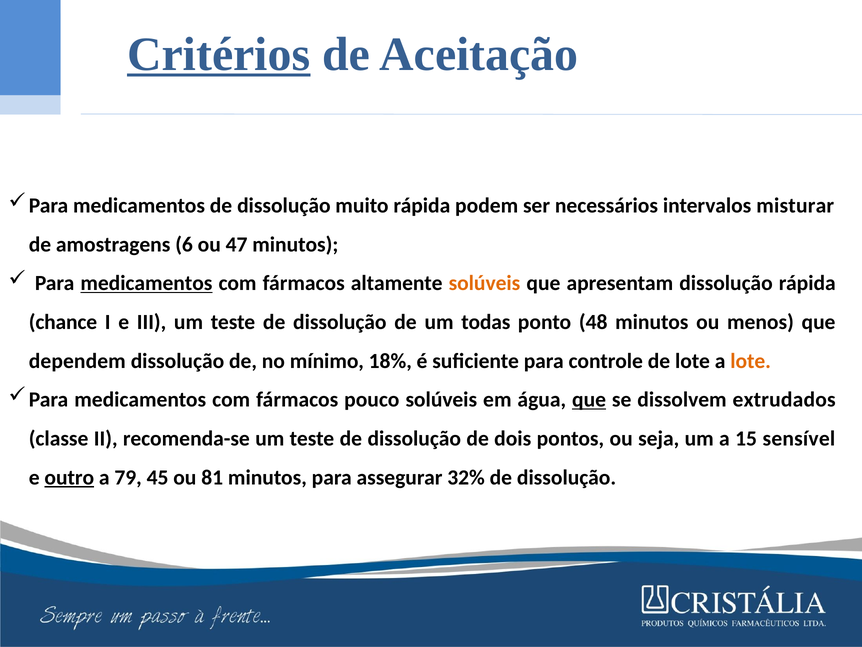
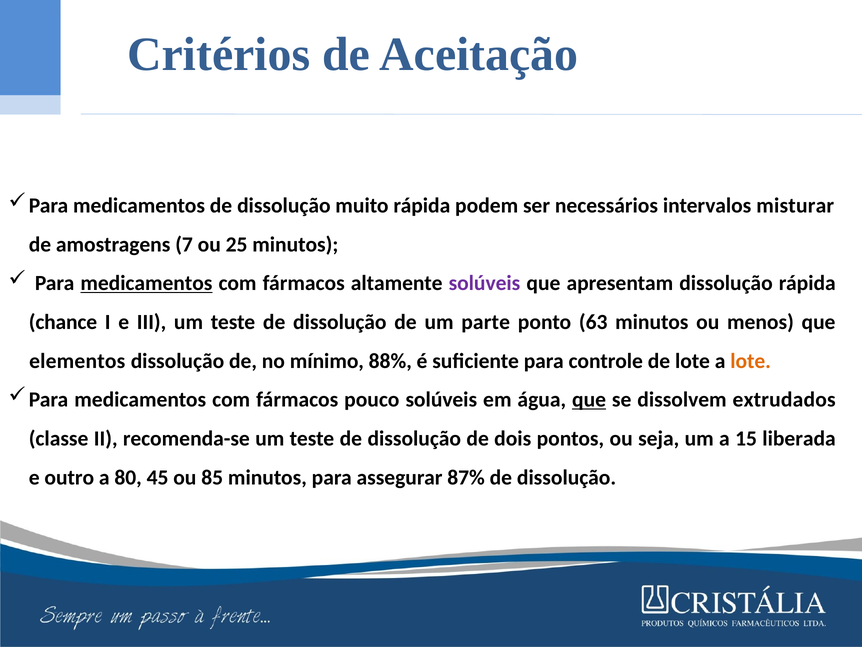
Critérios underline: present -> none (219, 54)
6: 6 -> 7 (184, 244)
47: 47 -> 25 (237, 244)
solúveis colour: orange -> purple (484, 283)
todas: todas -> parte (486, 322)
48: 48 -> 63 (593, 322)
dependem: dependem -> elementos (77, 361)
18%: 18% -> 88% (390, 361)
sensível: sensível -> liberada (799, 438)
outro underline: present -> none (69, 477)
79: 79 -> 80 (128, 477)
81: 81 -> 85 (212, 477)
32%: 32% -> 87% (466, 477)
